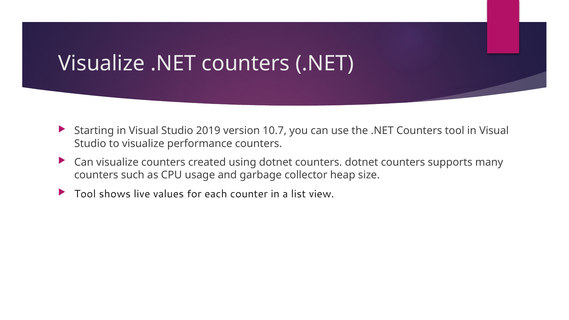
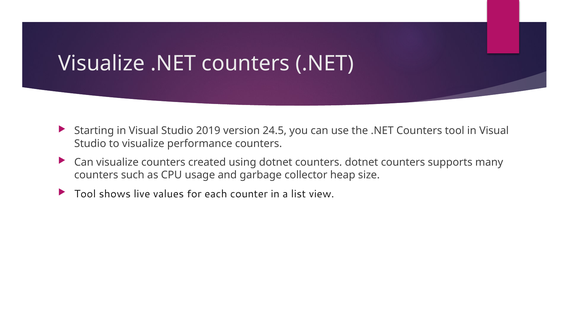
10.7: 10.7 -> 24.5 (275, 131)
